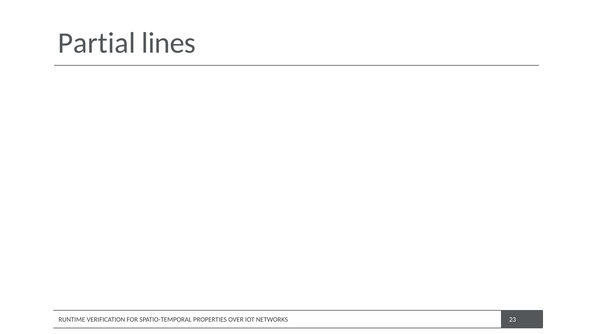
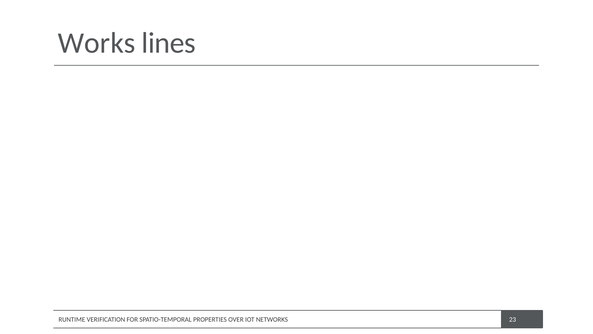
Partial: Partial -> Works (97, 43)
